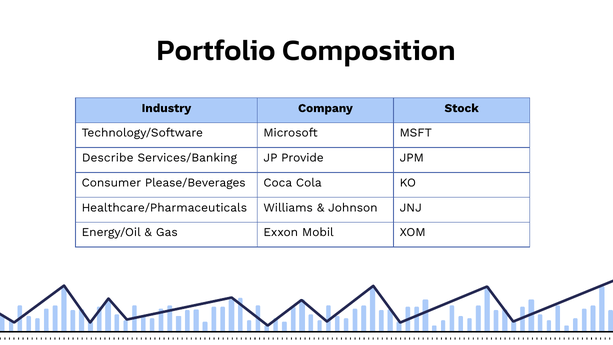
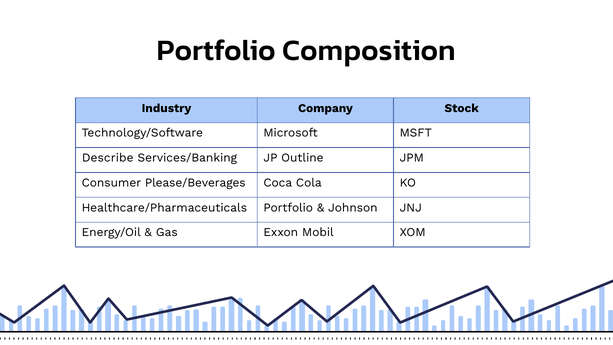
Provide: Provide -> Outline (302, 158)
Healthcare/Pharmaceuticals Williams: Williams -> Portfolio (288, 208)
